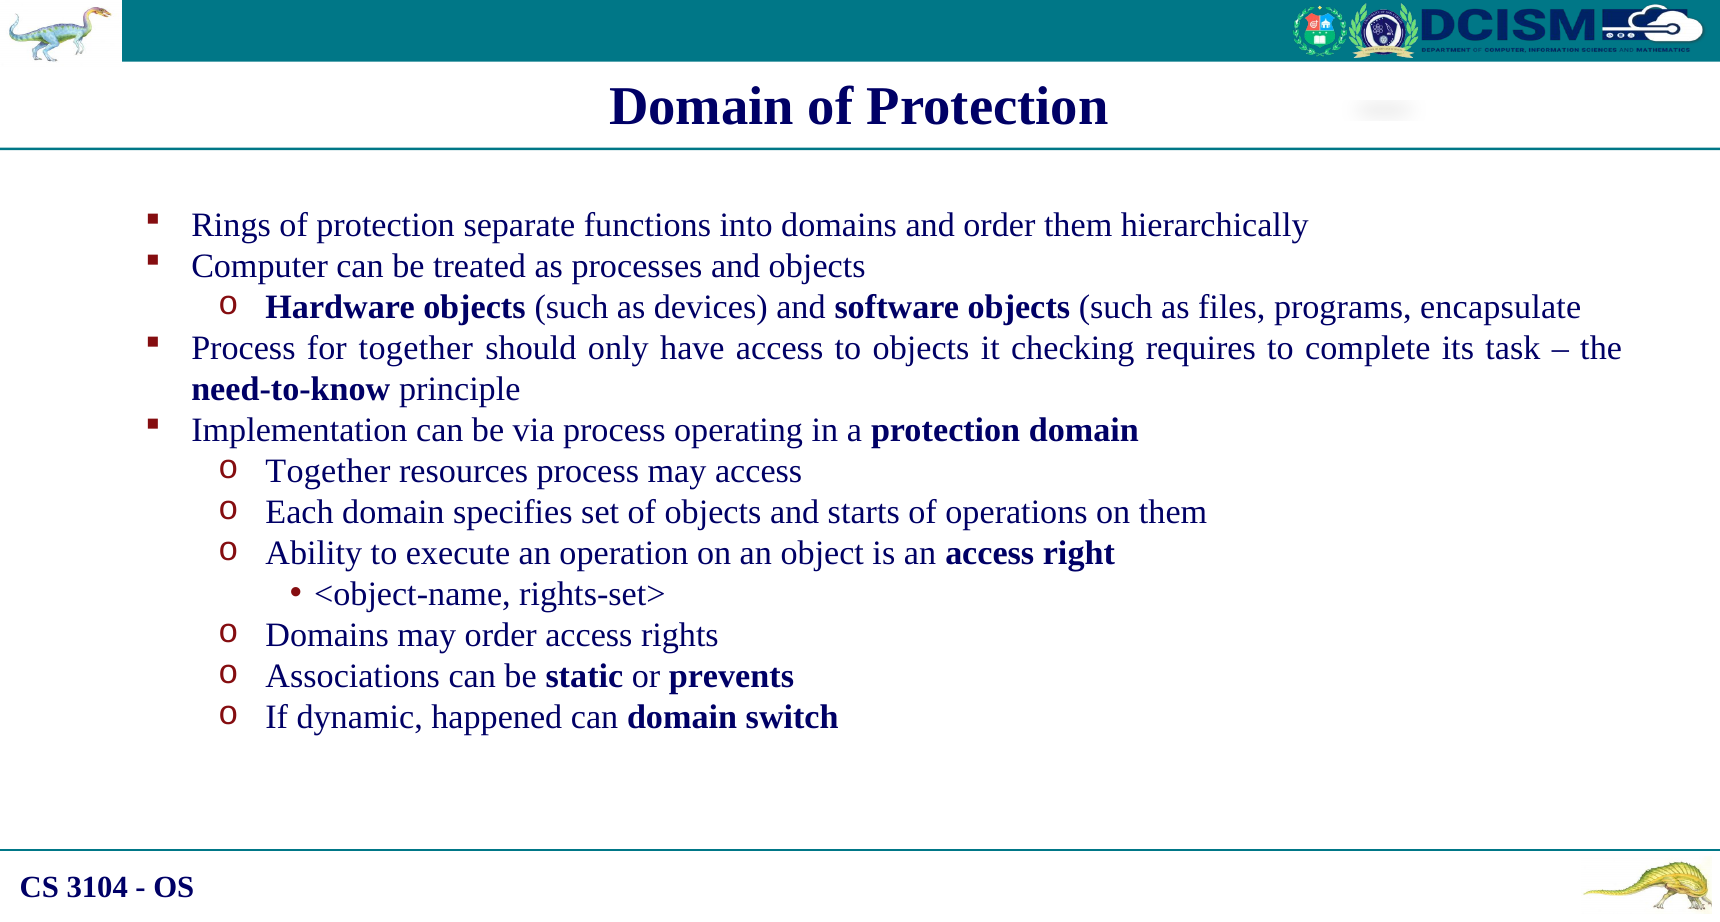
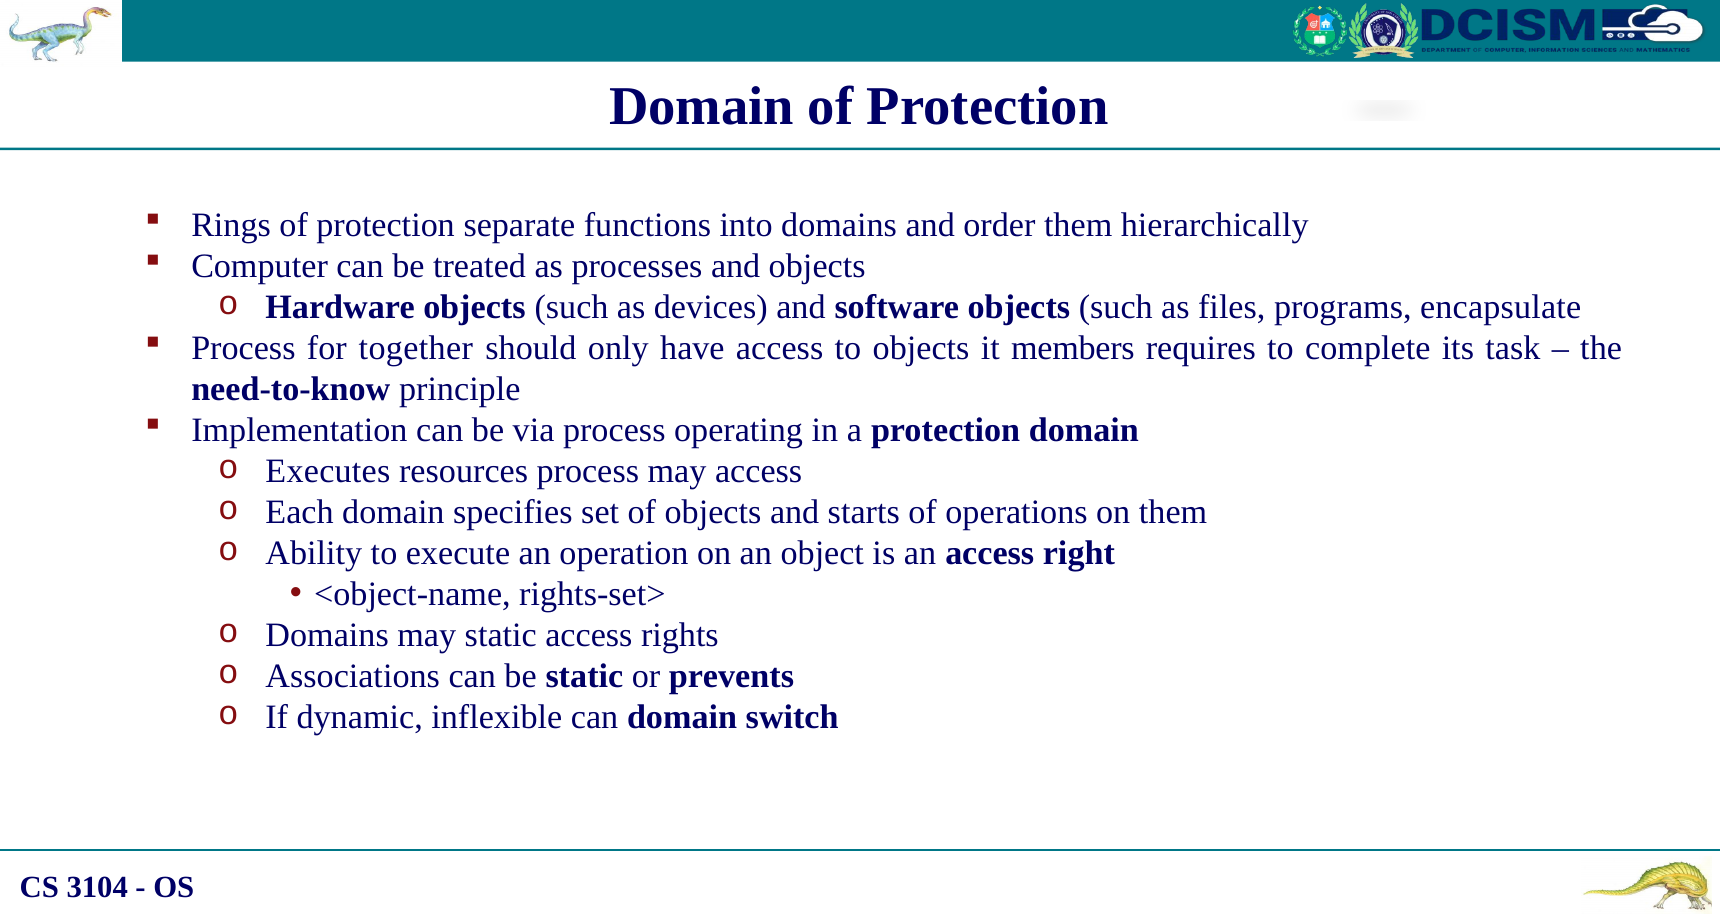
checking: checking -> members (1073, 348)
Together: Together -> Executes (328, 471)
may order: order -> static (501, 635)
happened: happened -> inflexible (497, 717)
